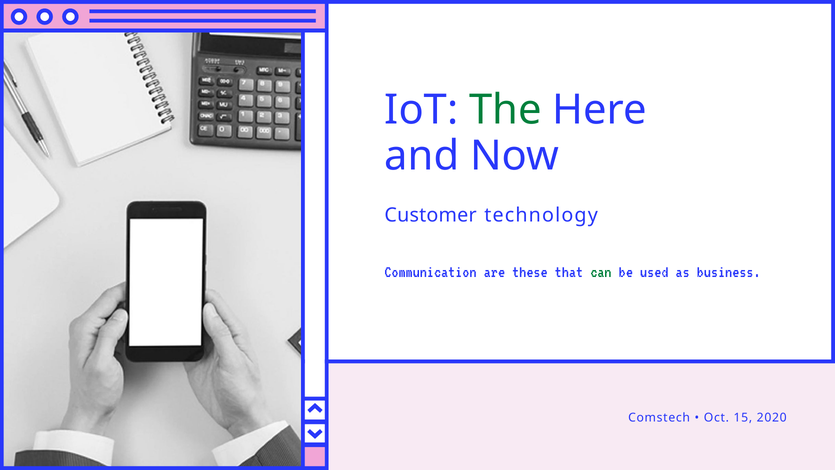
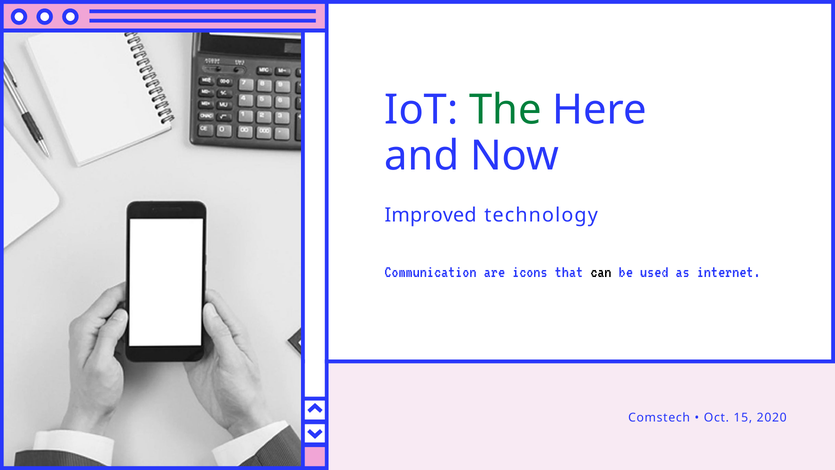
Customer: Customer -> Improved (431, 215)
these: these -> icons (530, 271)
can colour: green -> black (601, 271)
business: business -> internet (729, 271)
